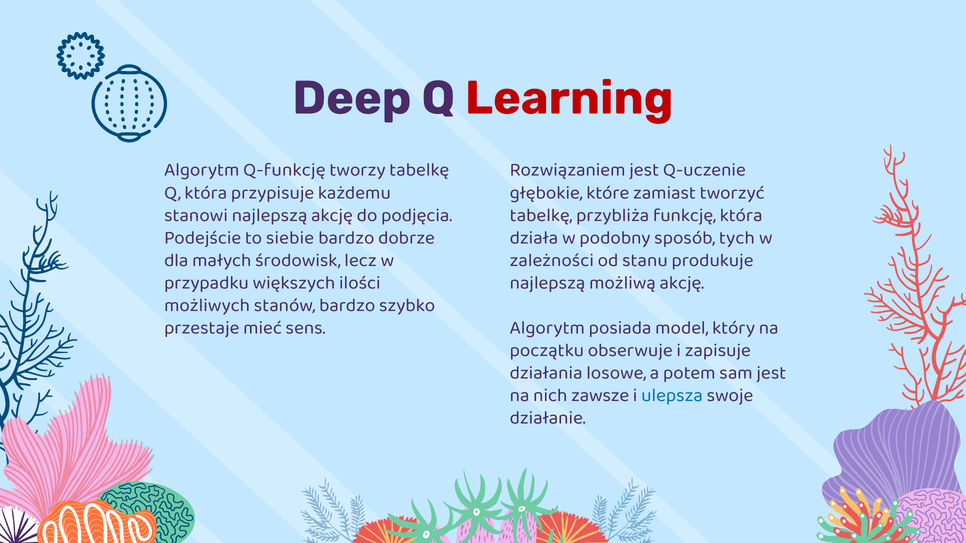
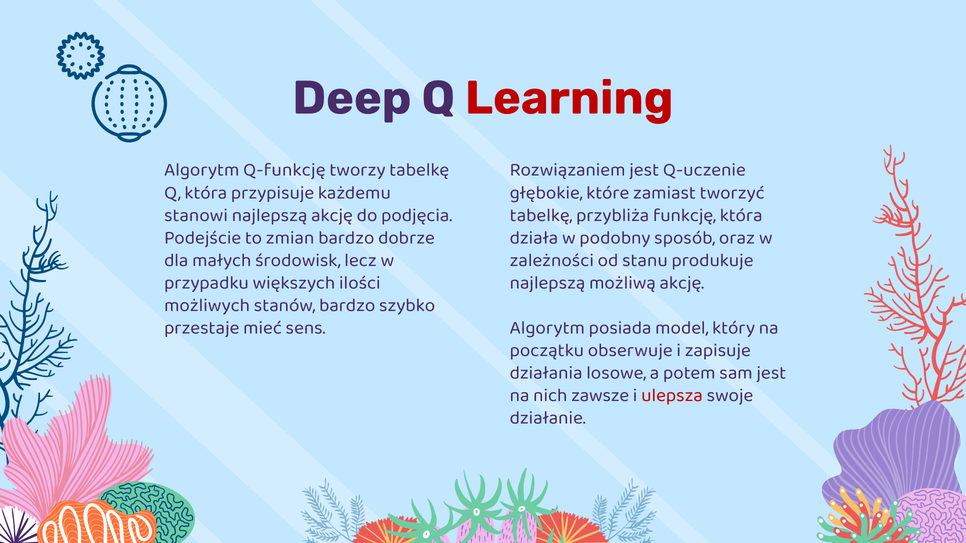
siebie: siebie -> zmian (290, 238)
tych: tych -> oraz (737, 238)
ulepsza colour: blue -> red (672, 395)
